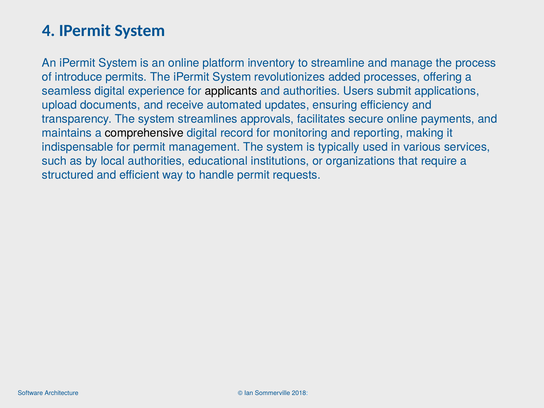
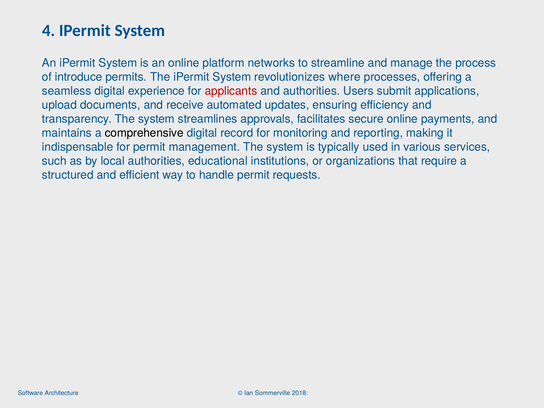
inventory: inventory -> networks (271, 63)
added: added -> where (344, 77)
applicants colour: black -> red (231, 91)
